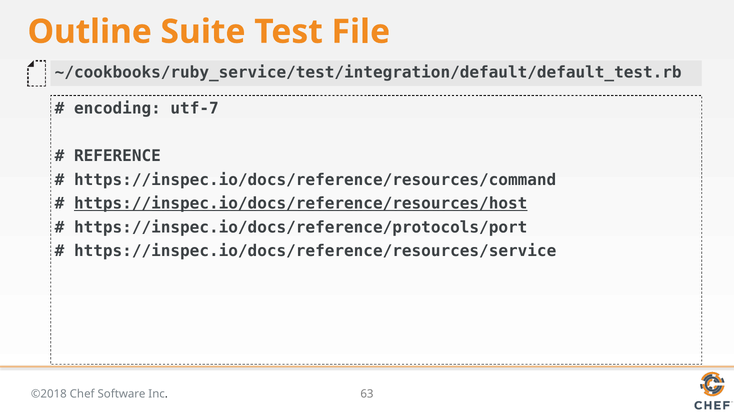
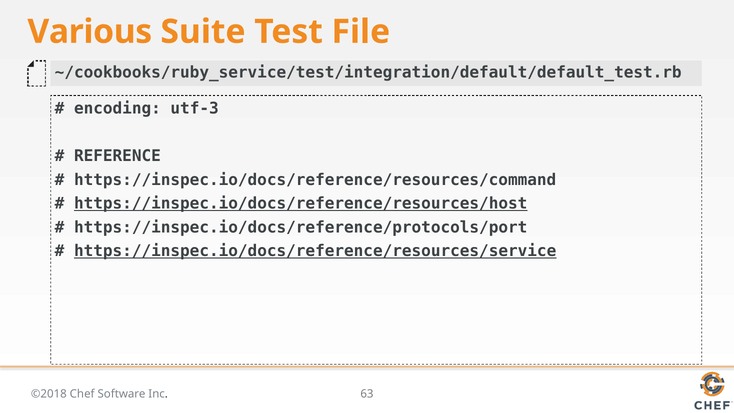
Outline: Outline -> Various (90, 32)
utf-7: utf-7 -> utf-3 (195, 108)
https://inspec.io/docs/reference/resources/service underline: none -> present (315, 251)
